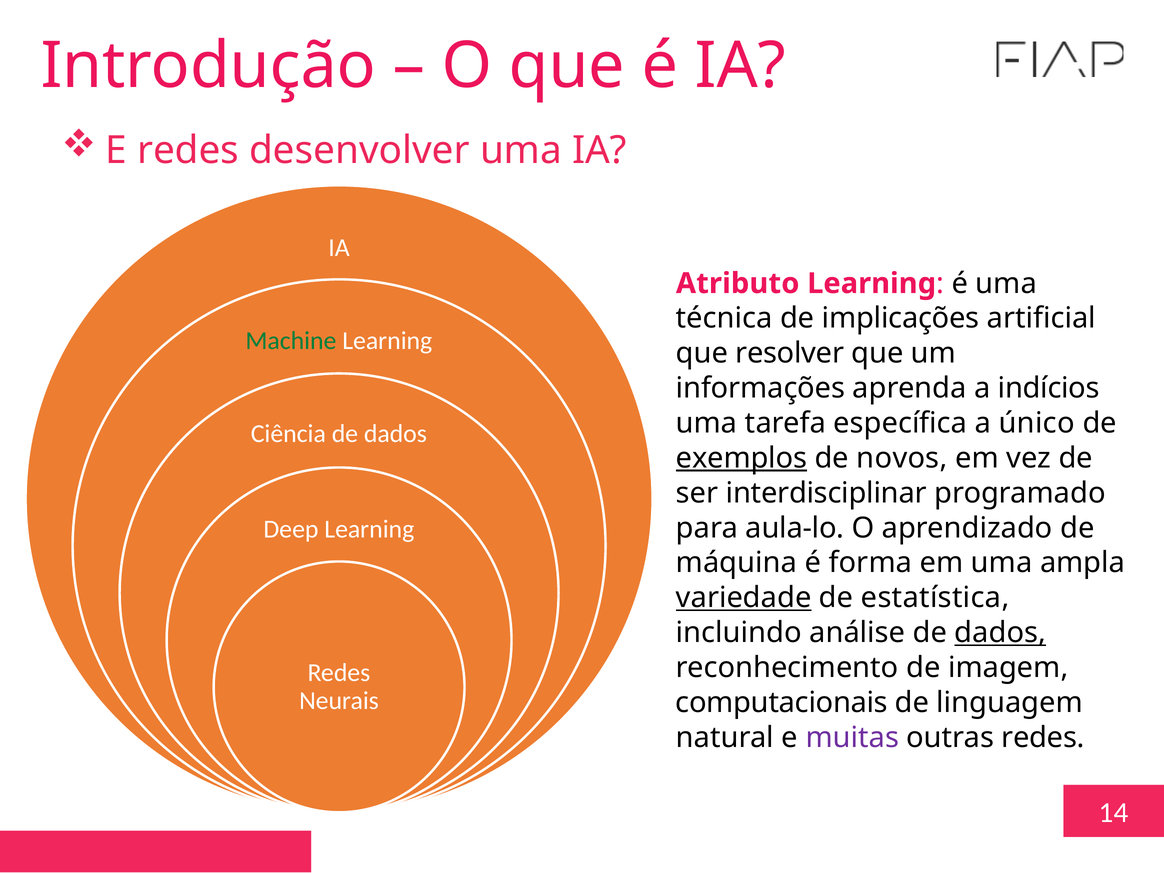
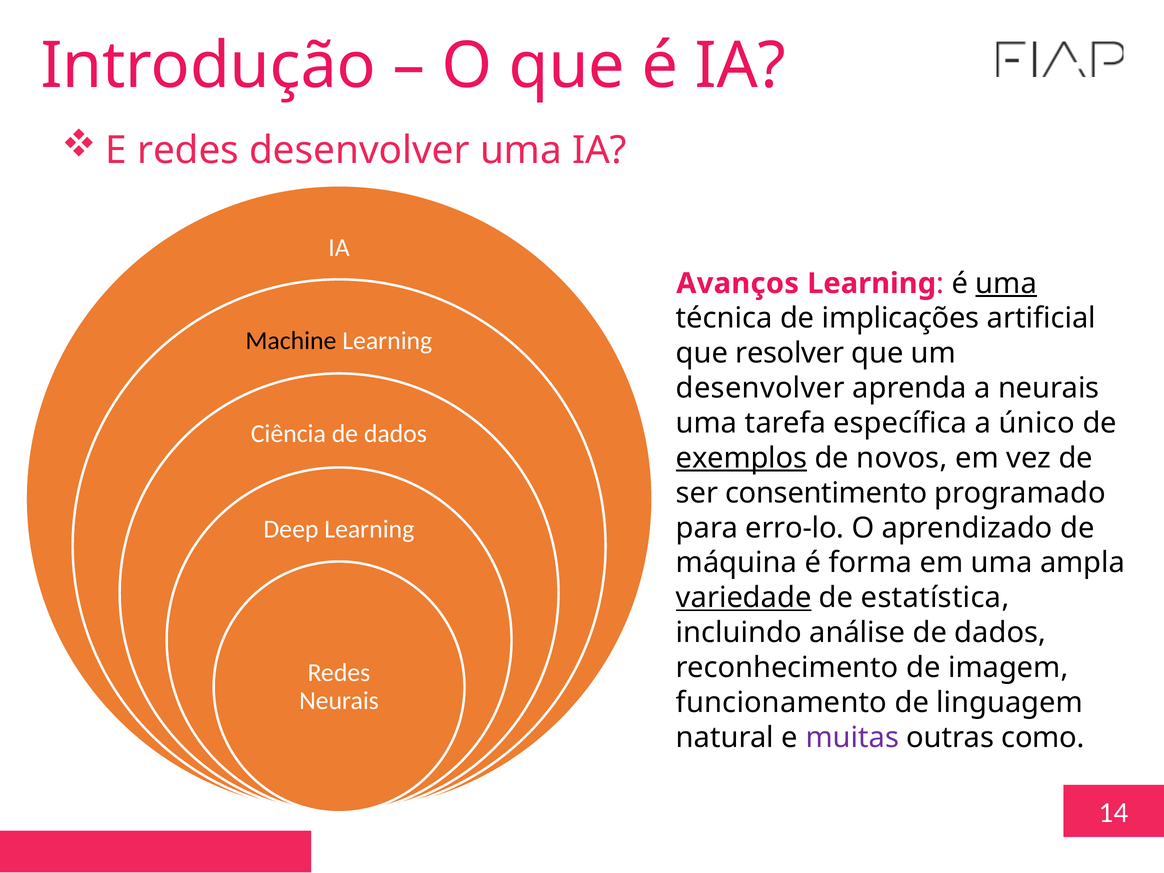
Atributo: Atributo -> Avanços (738, 283)
uma underline: none -> present (1006, 283)
Machine colour: green -> black (291, 340)
informações: informações -> desenvolver (760, 388)
a indícios: indícios -> neurais (1049, 388)
interdisciplinar: interdisciplinar -> consentimento (826, 493)
aula-lo: aula-lo -> erro-lo (795, 528)
dados underline: present -> none (1000, 633)
computacionais: computacionais -> funcionamento (781, 702)
outras redes: redes -> como (1043, 737)
